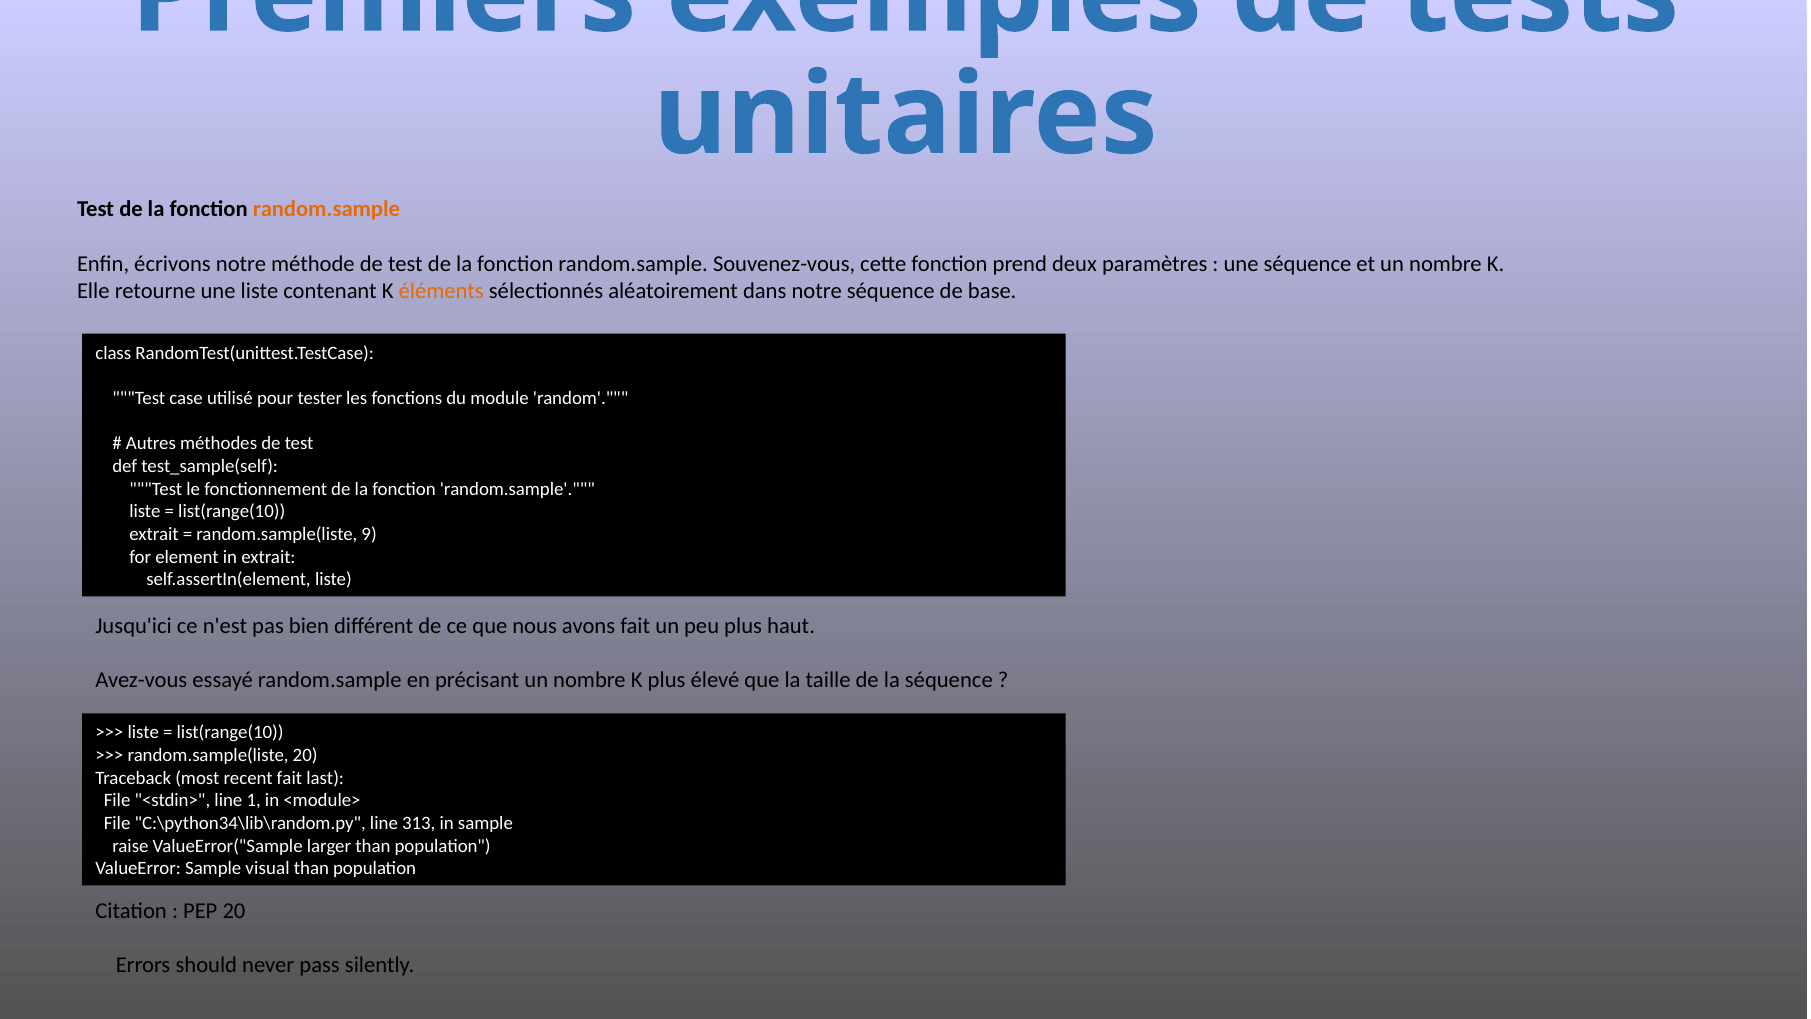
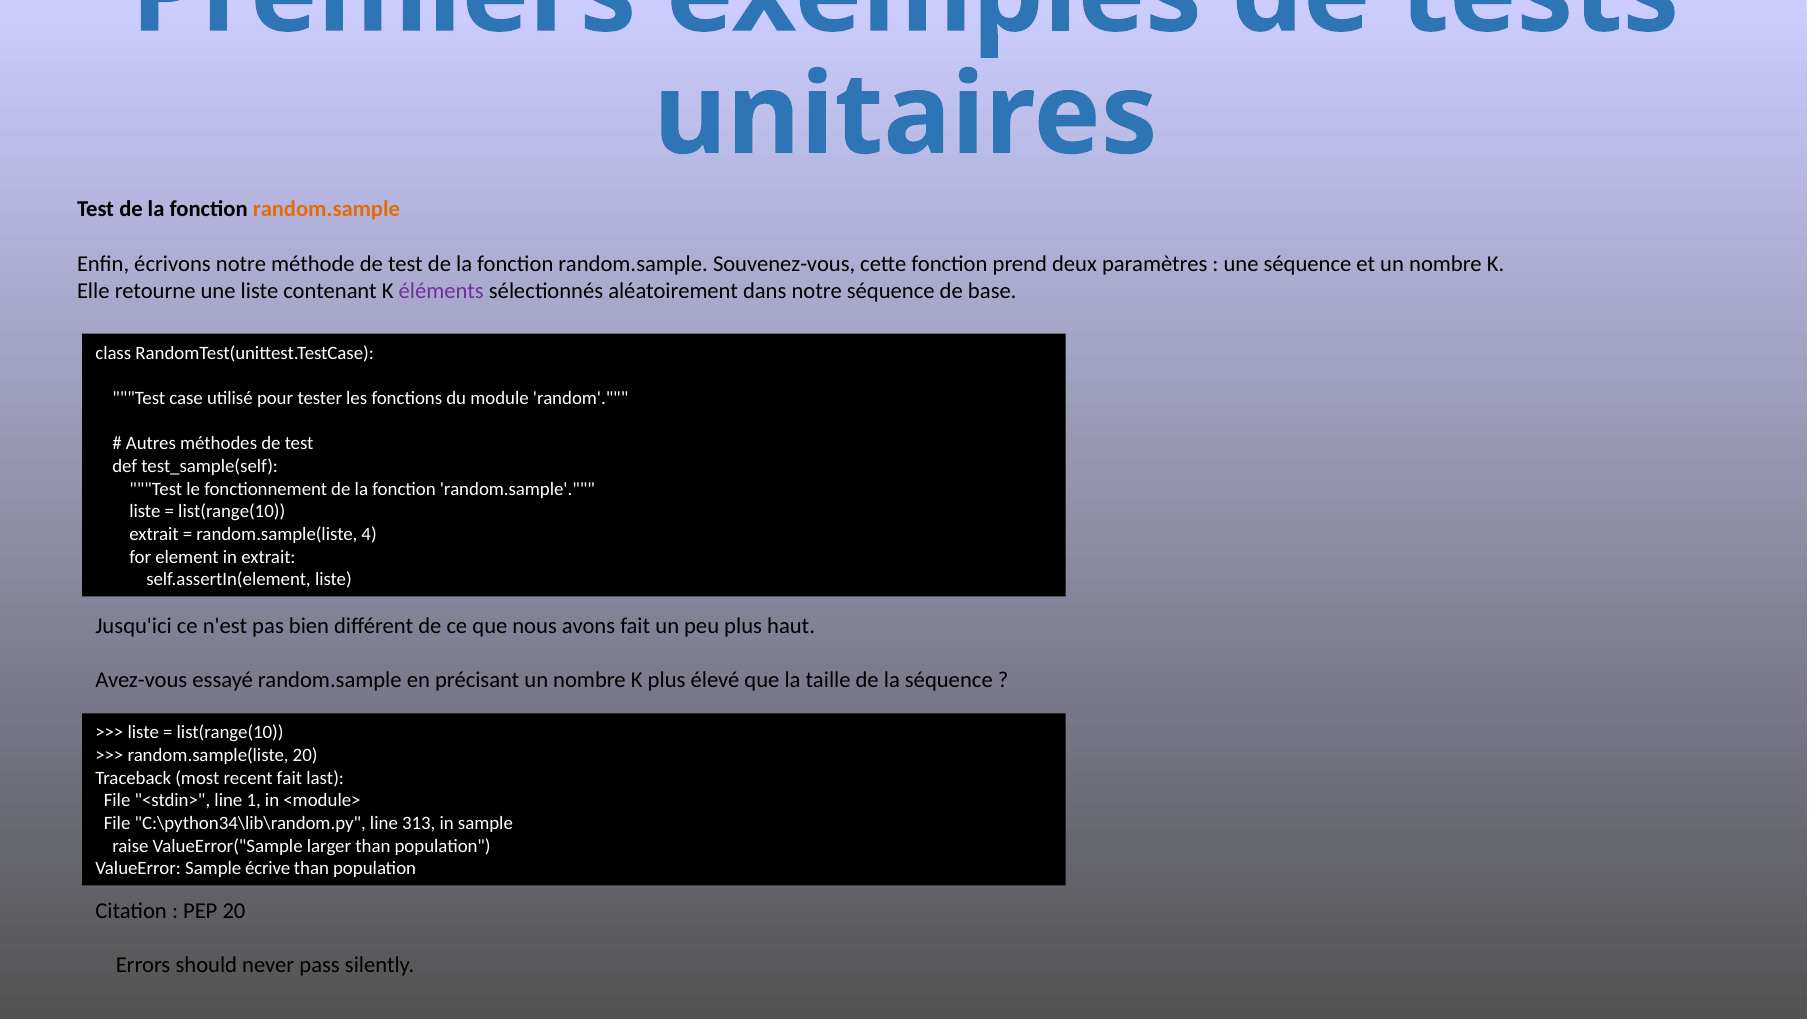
éléments colour: orange -> purple (441, 291)
9: 9 -> 4 (369, 534)
visual: visual -> écrive (268, 868)
